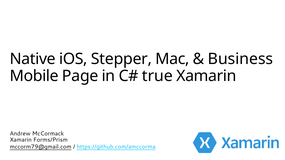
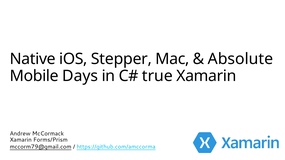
Business: Business -> Absolute (240, 59)
Page: Page -> Days (80, 76)
